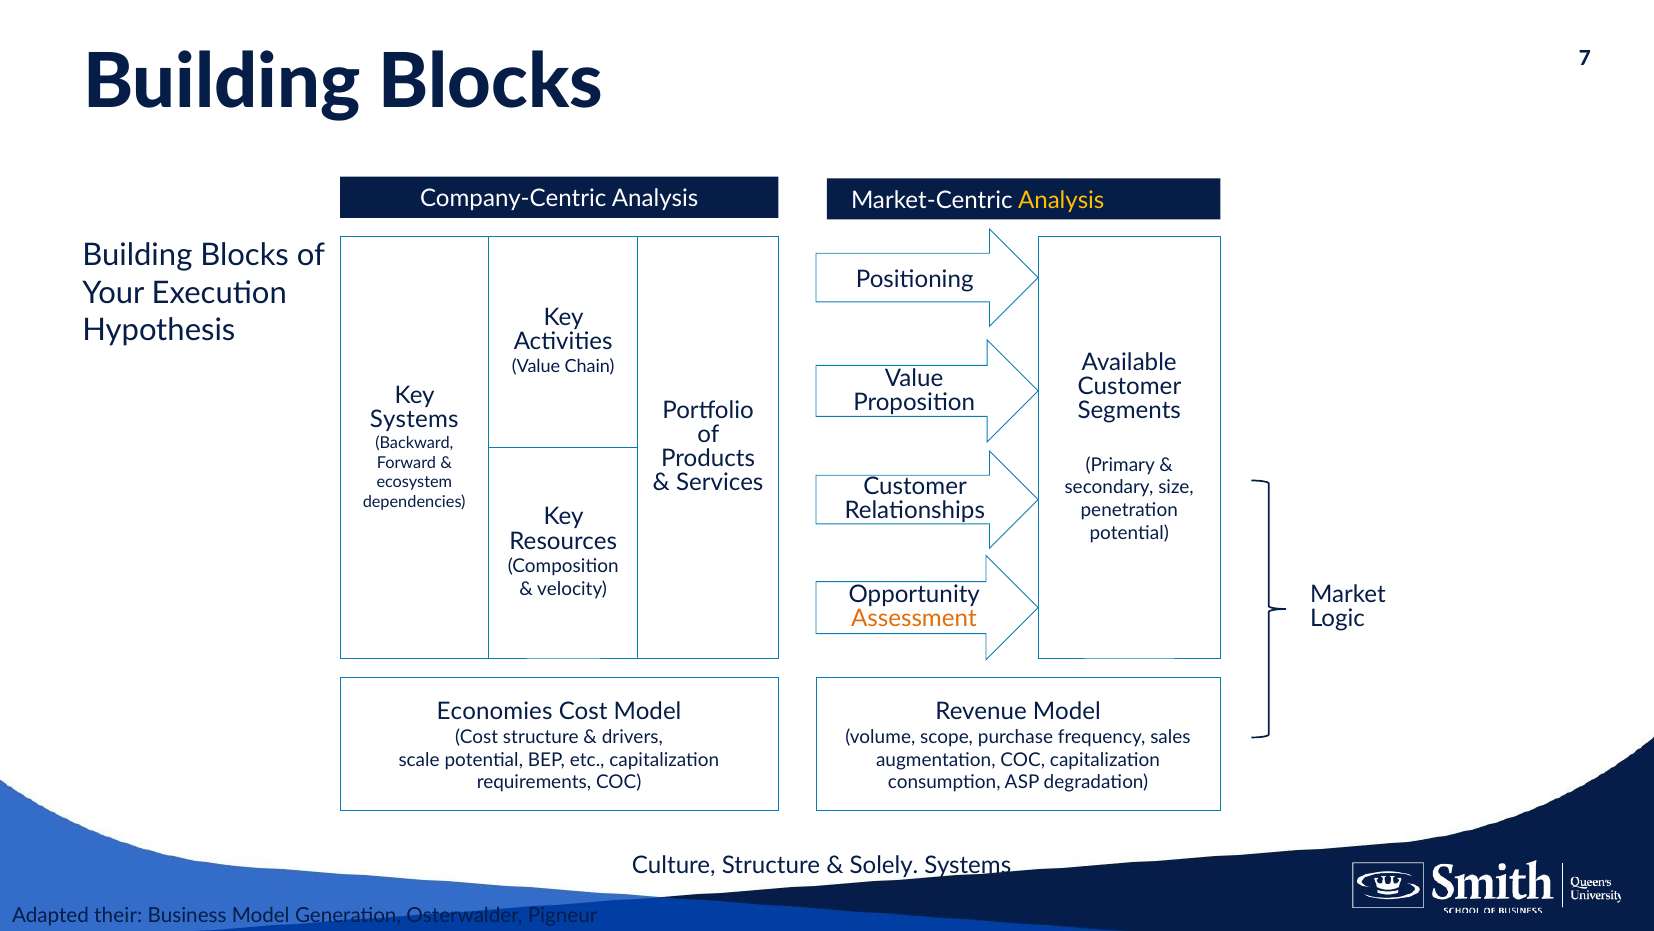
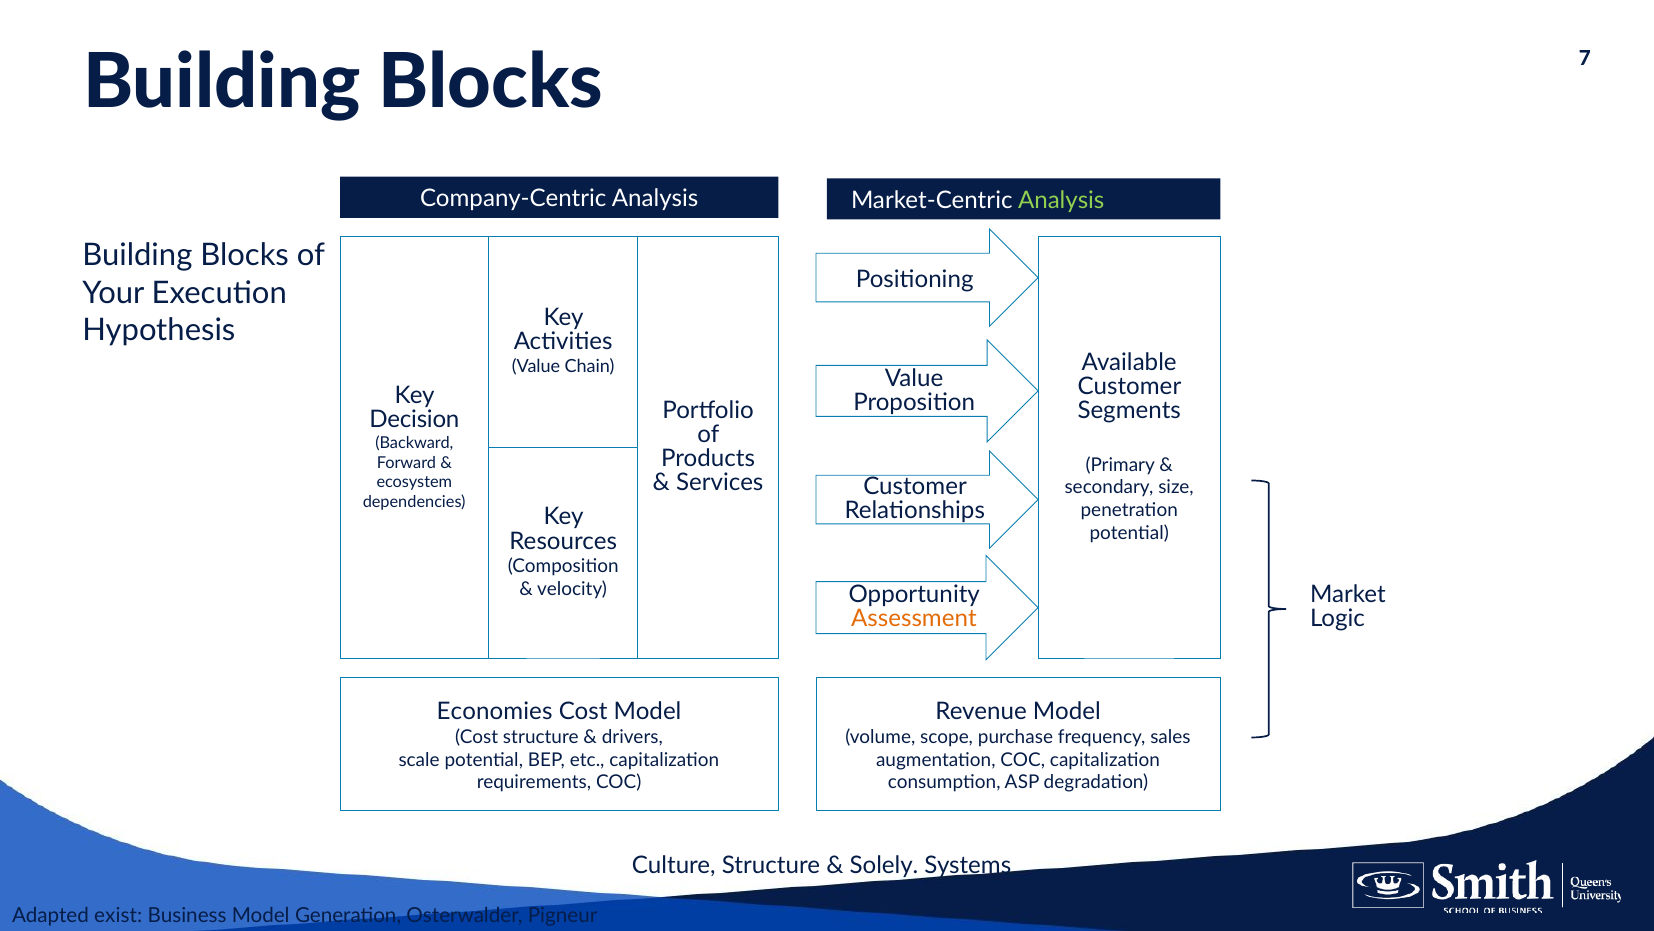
Analysis colour: yellow -> light green (1061, 200)
Systems: Systems -> Decision (414, 419)
their: their -> exist (118, 915)
